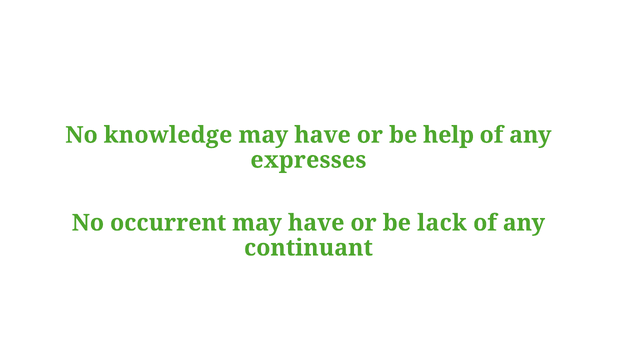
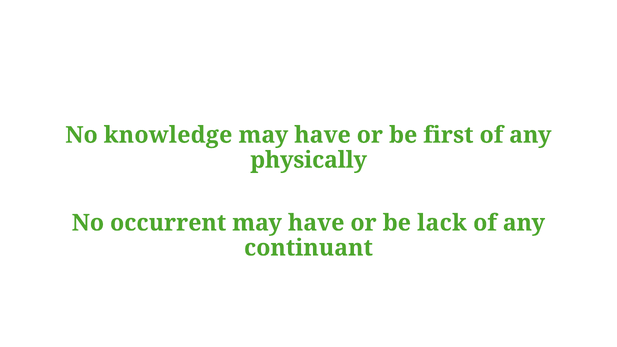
help: help -> first (448, 135)
expresses: expresses -> physically (309, 160)
